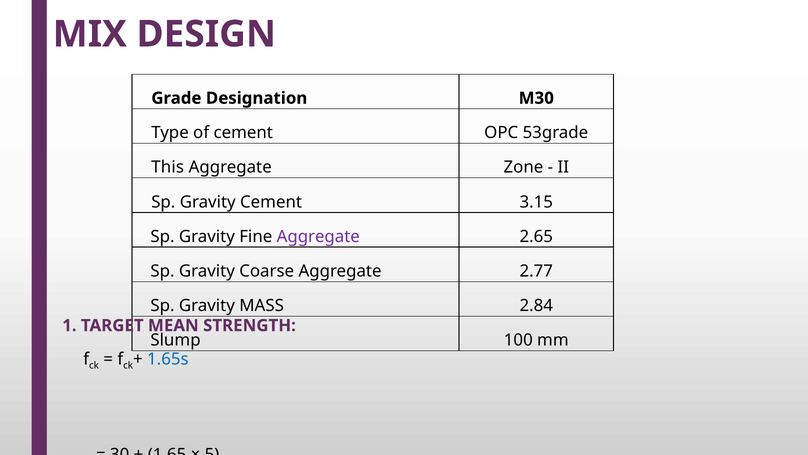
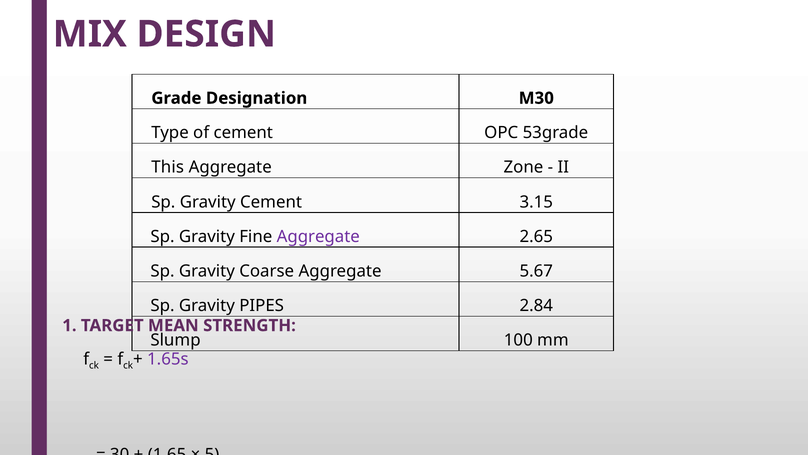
2.77: 2.77 -> 5.67 (536, 271)
MASS: MASS -> PIPES (262, 305)
1.65s colour: blue -> purple (168, 359)
